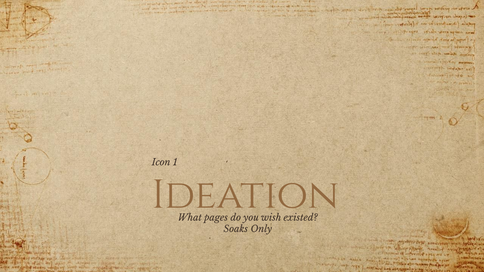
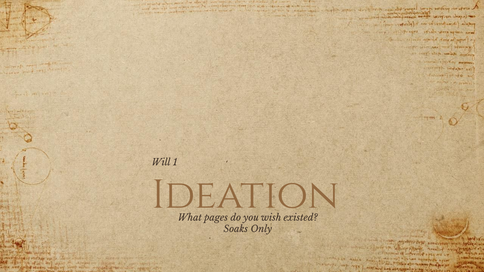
Icon: Icon -> Will (161, 163)
